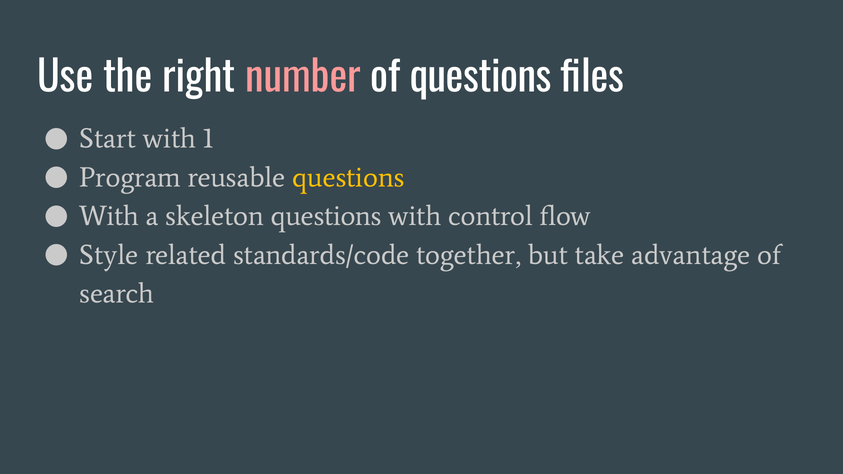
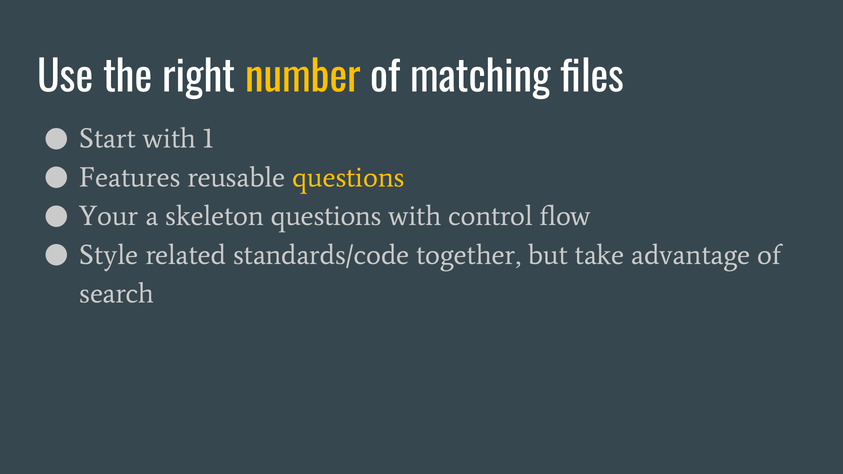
number colour: pink -> yellow (303, 78)
of questions: questions -> matching (480, 78)
Program: Program -> Features (130, 177)
With: With -> Your (109, 216)
